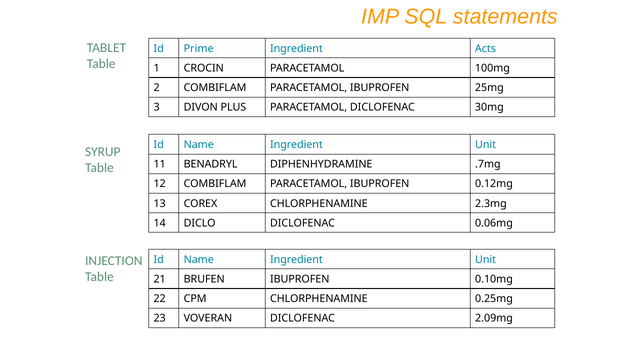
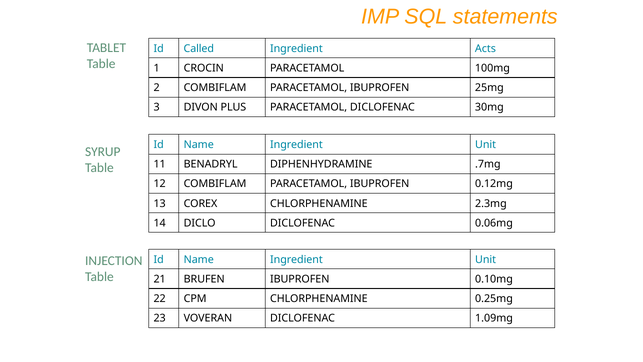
Prime: Prime -> Called (199, 49)
2.09mg: 2.09mg -> 1.09mg (494, 318)
